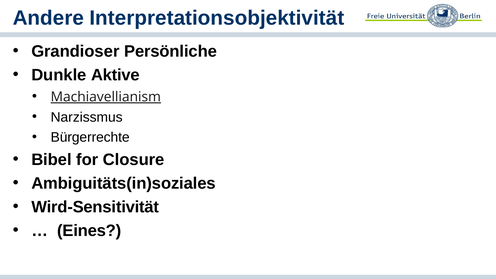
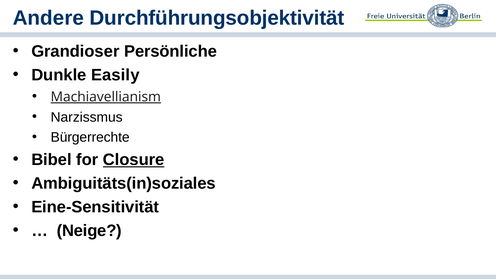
Interpretationsobjektivität: Interpretationsobjektivität -> Durchführungsobjektivität (217, 18)
Aktive: Aktive -> Easily (115, 75)
Closure underline: none -> present (134, 160)
Wird-Sensitivität: Wird-Sensitivität -> Eine-Sensitivität (95, 207)
Eines: Eines -> Neige (89, 231)
